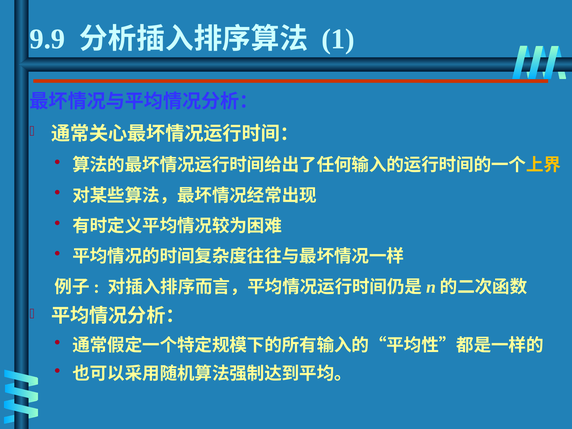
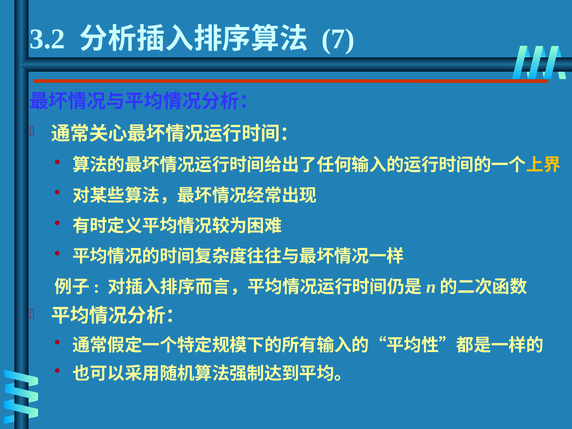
9.9: 9.9 -> 3.2 (47, 39)
1: 1 -> 7 (338, 39)
